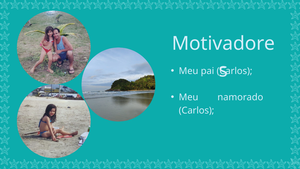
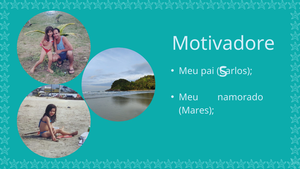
Carlos: Carlos -> Mares (196, 110)
